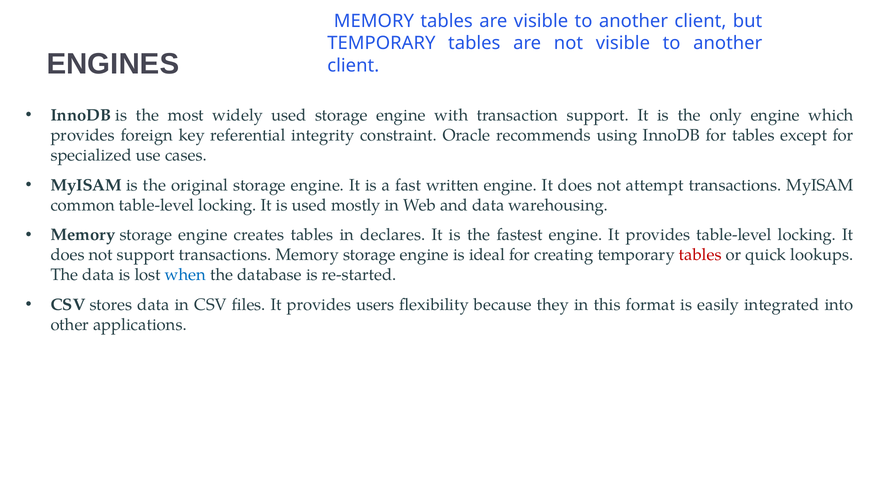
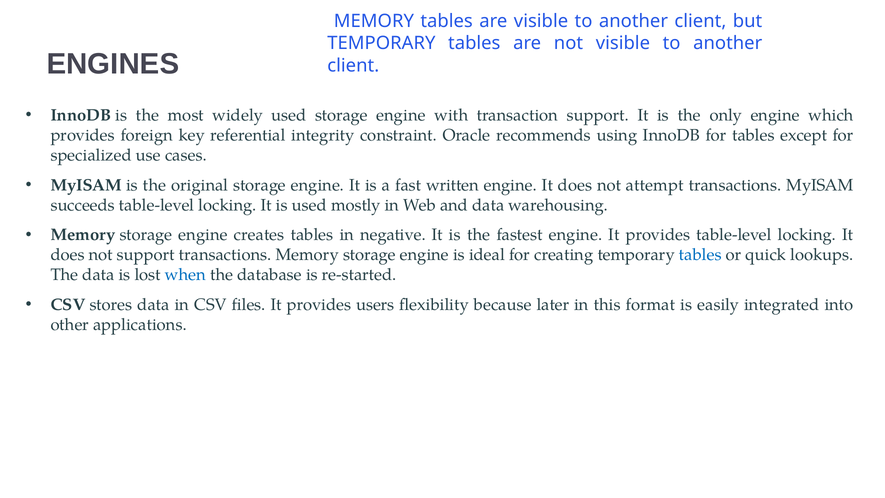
common: common -> succeeds (83, 205)
declares: declares -> negative (393, 235)
tables colour: red -> blue (700, 255)
they: they -> later (553, 305)
